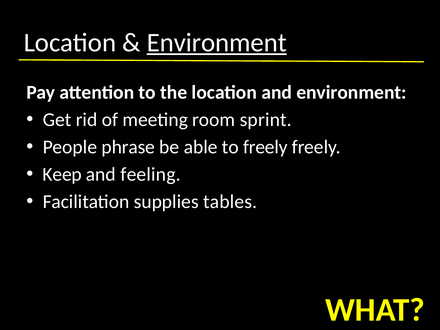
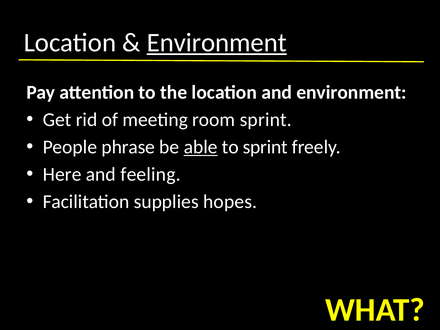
able underline: none -> present (201, 147)
to freely: freely -> sprint (265, 147)
Keep: Keep -> Here (62, 174)
tables: tables -> hopes (230, 202)
